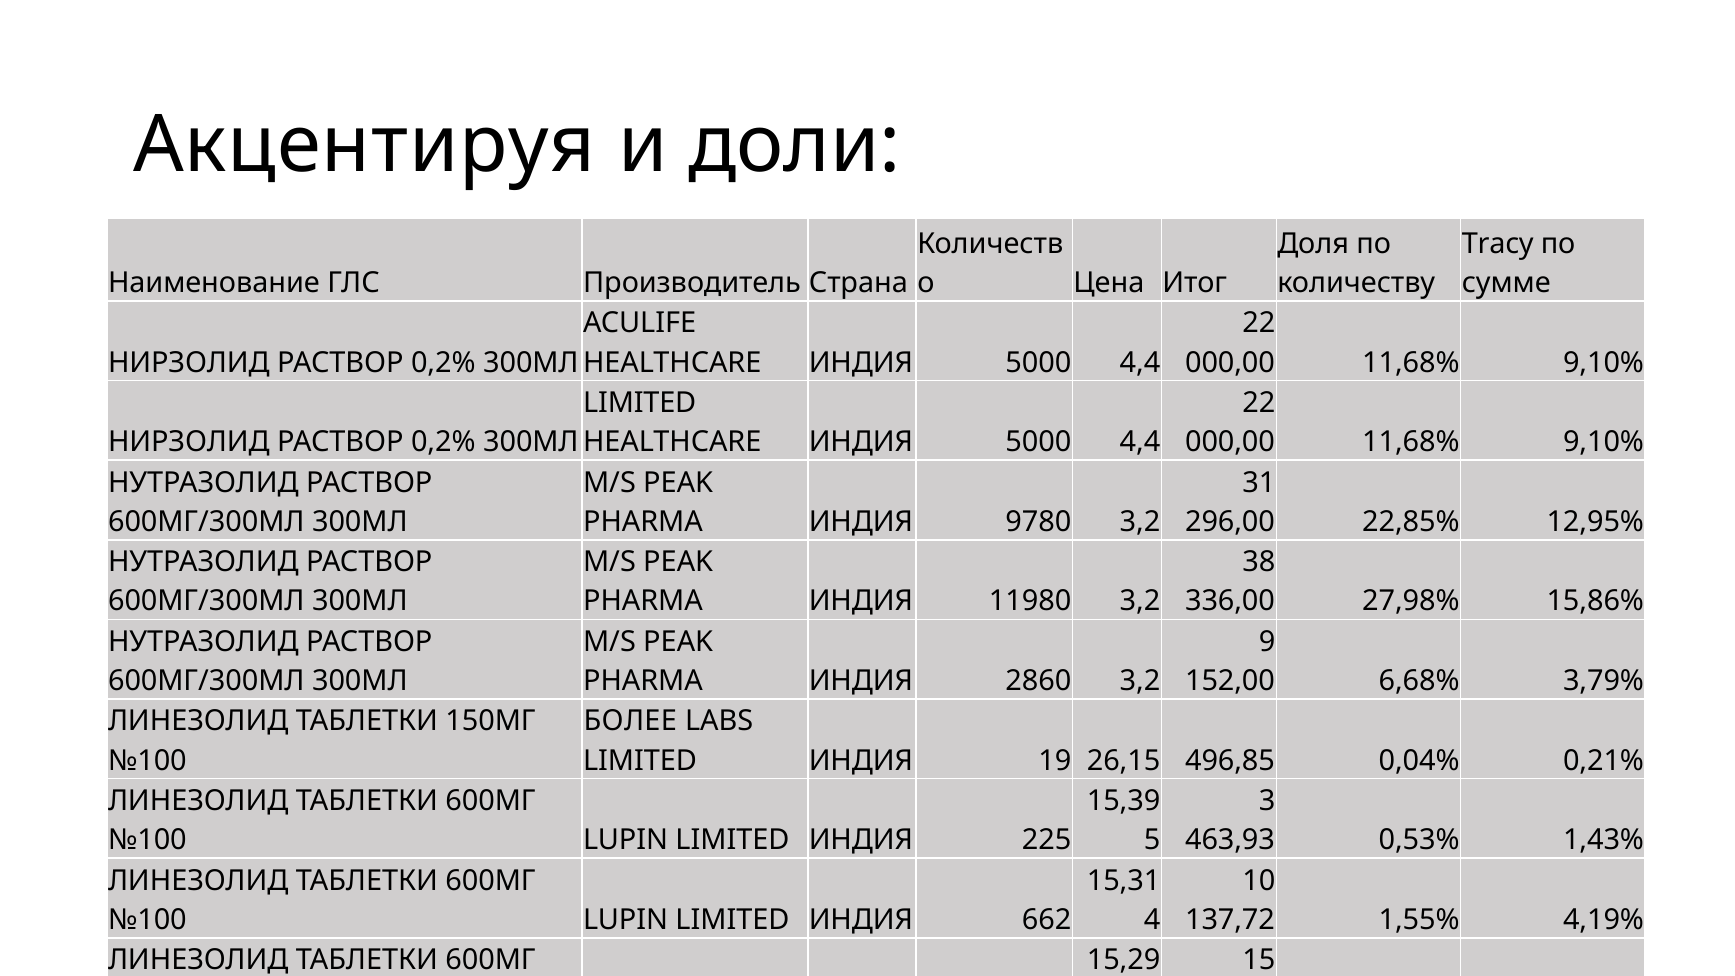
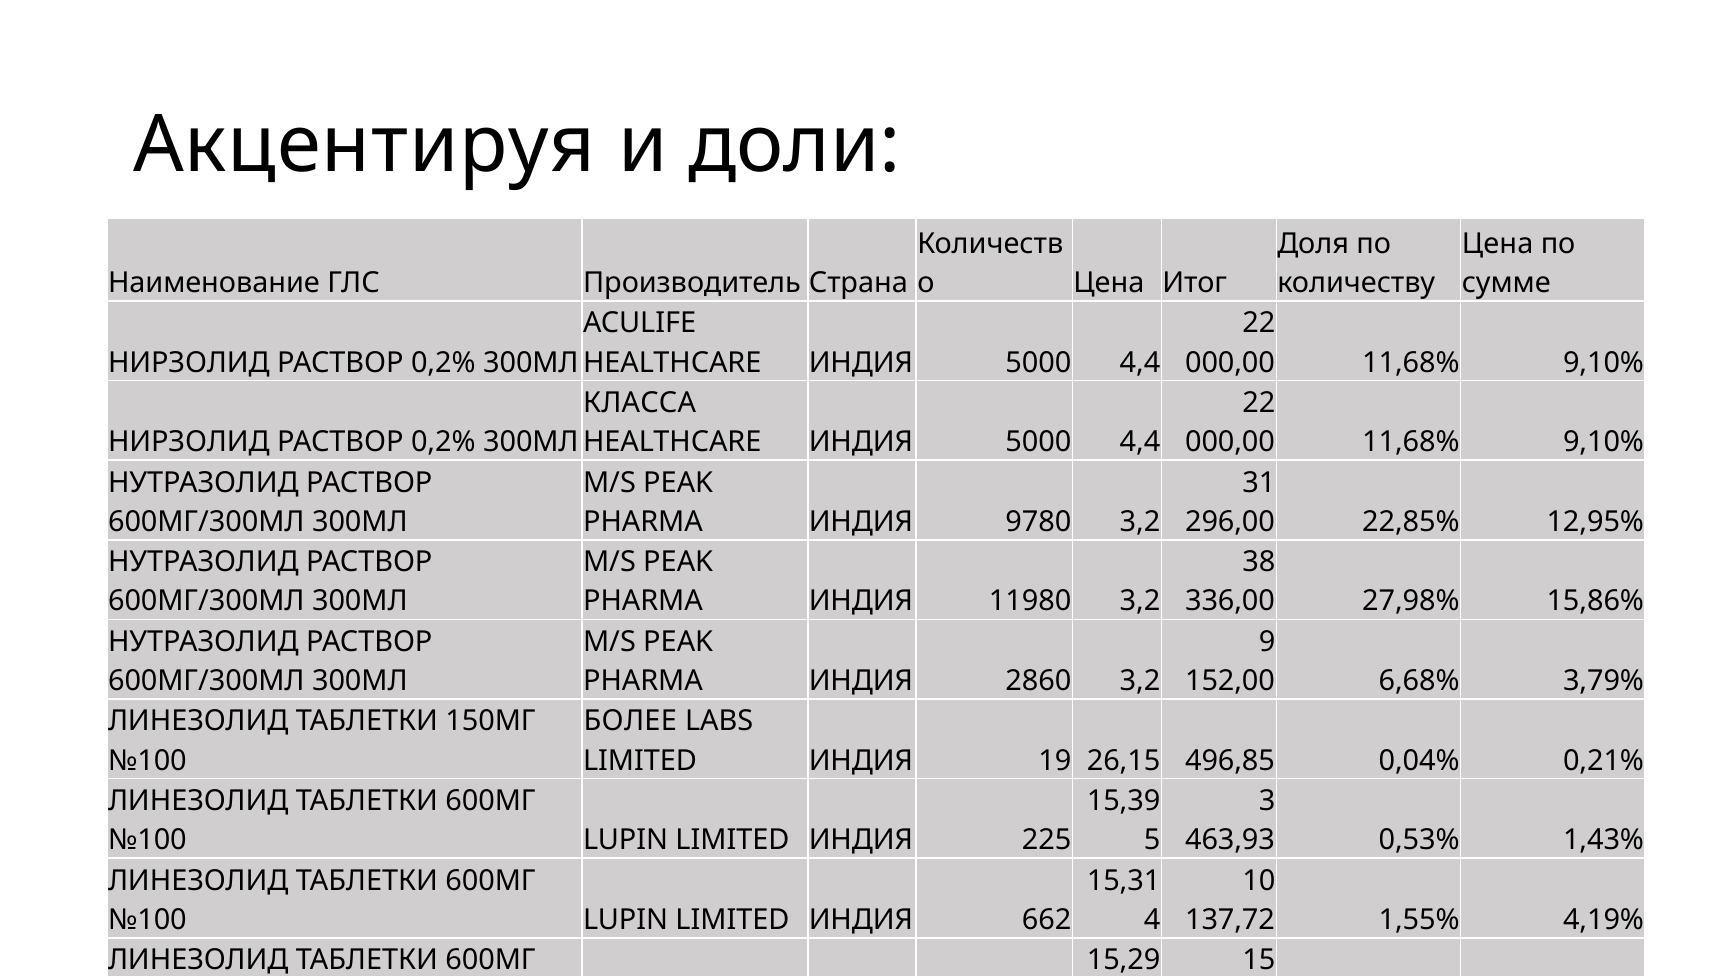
Tracy: Tracy -> Цена (1498, 244)
LIMITED: LIMITED -> КЛАССА (640, 403)
